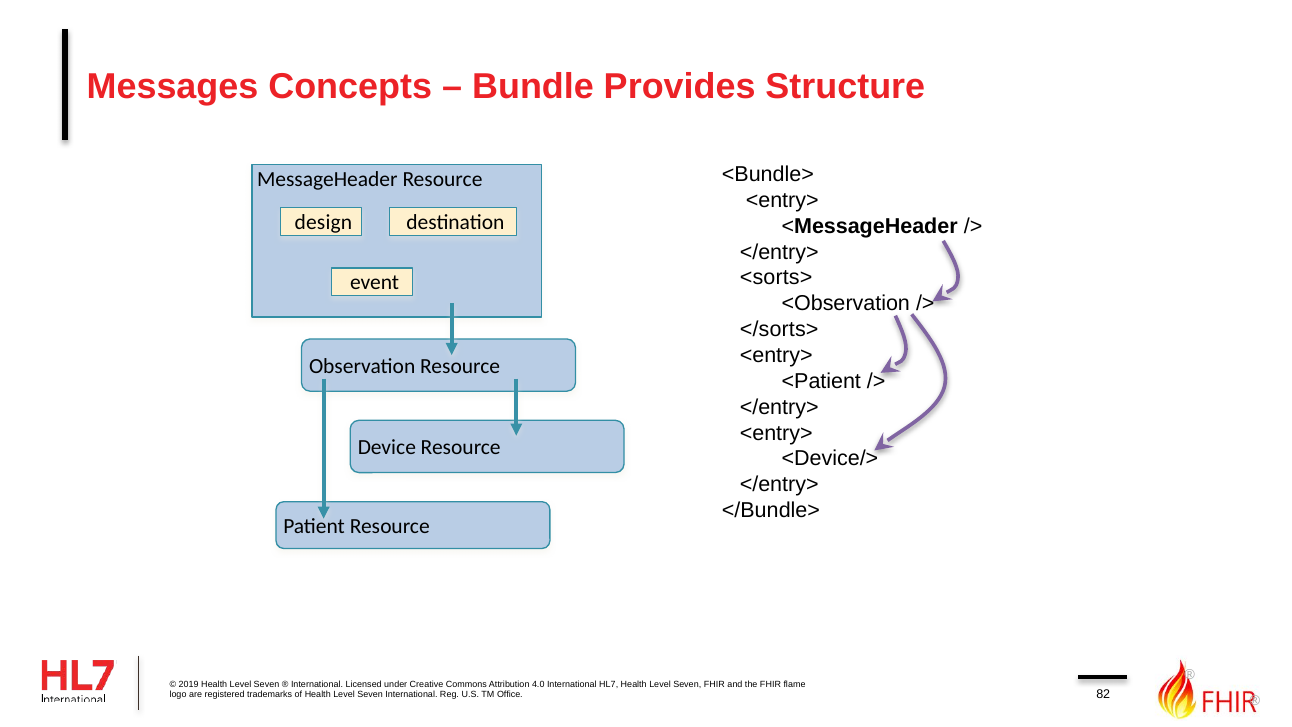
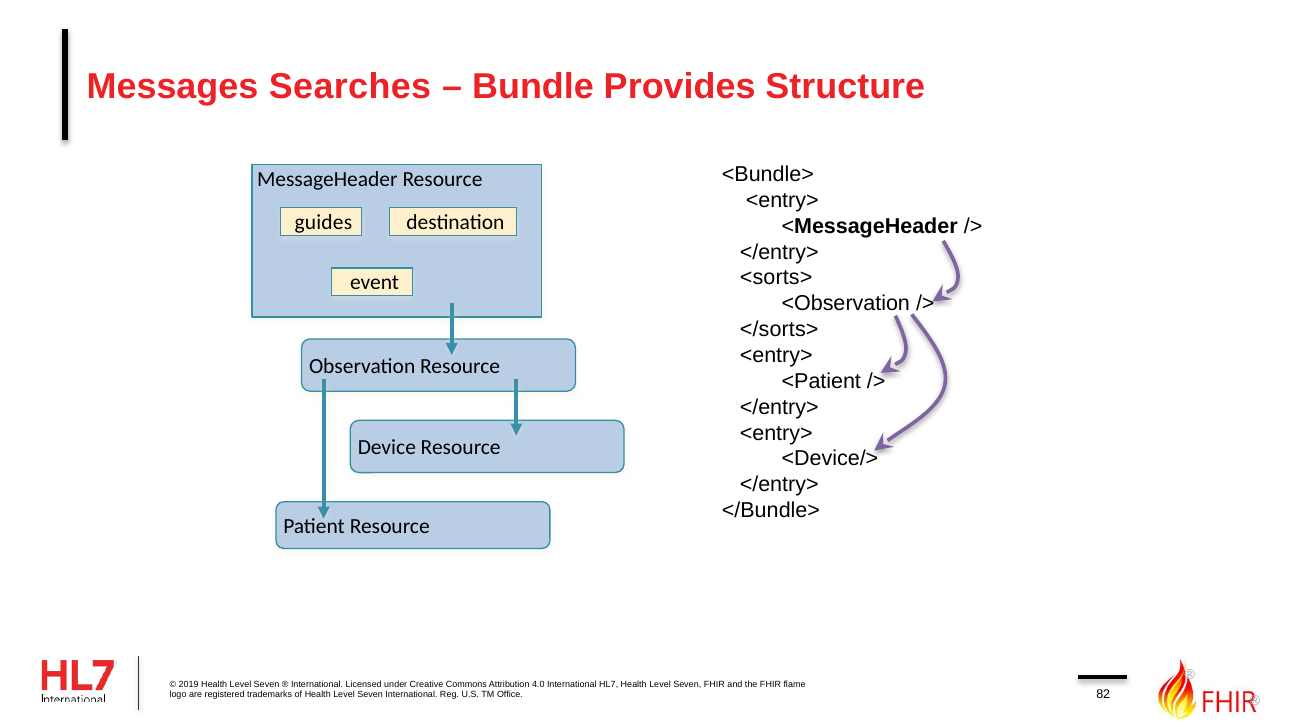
Concepts: Concepts -> Searches (350, 87)
design: design -> guides (323, 222)
